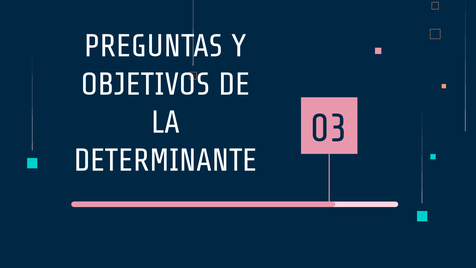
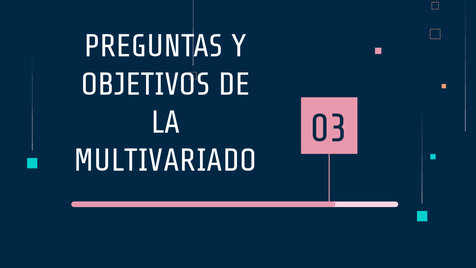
DETERMINANTE: DETERMINANTE -> MULTIVARIADO (165, 160)
